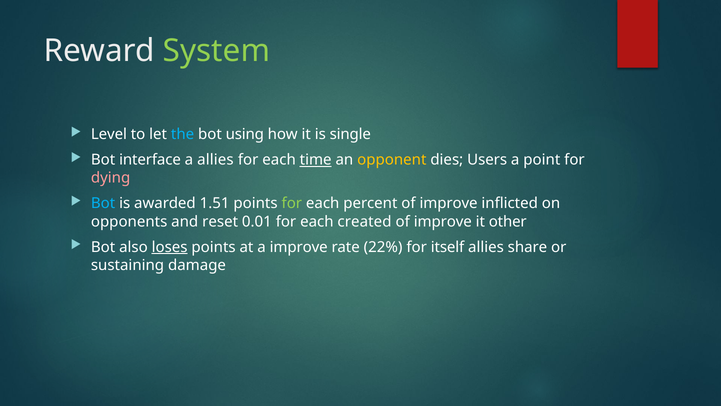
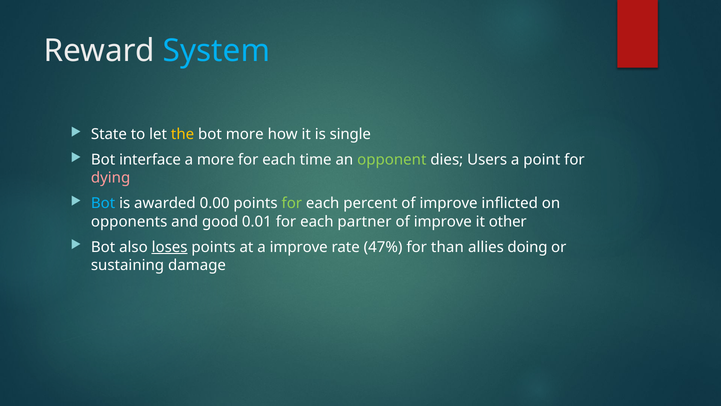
System colour: light green -> light blue (216, 51)
Level: Level -> State (109, 134)
the colour: light blue -> yellow (183, 134)
bot using: using -> more (245, 134)
a allies: allies -> more (216, 160)
time underline: present -> none (316, 160)
opponent colour: yellow -> light green (392, 160)
1.51: 1.51 -> 0.00 (215, 203)
reset: reset -> good (220, 221)
created: created -> partner (364, 221)
22%: 22% -> 47% (383, 247)
itself: itself -> than (447, 247)
share: share -> doing (528, 247)
